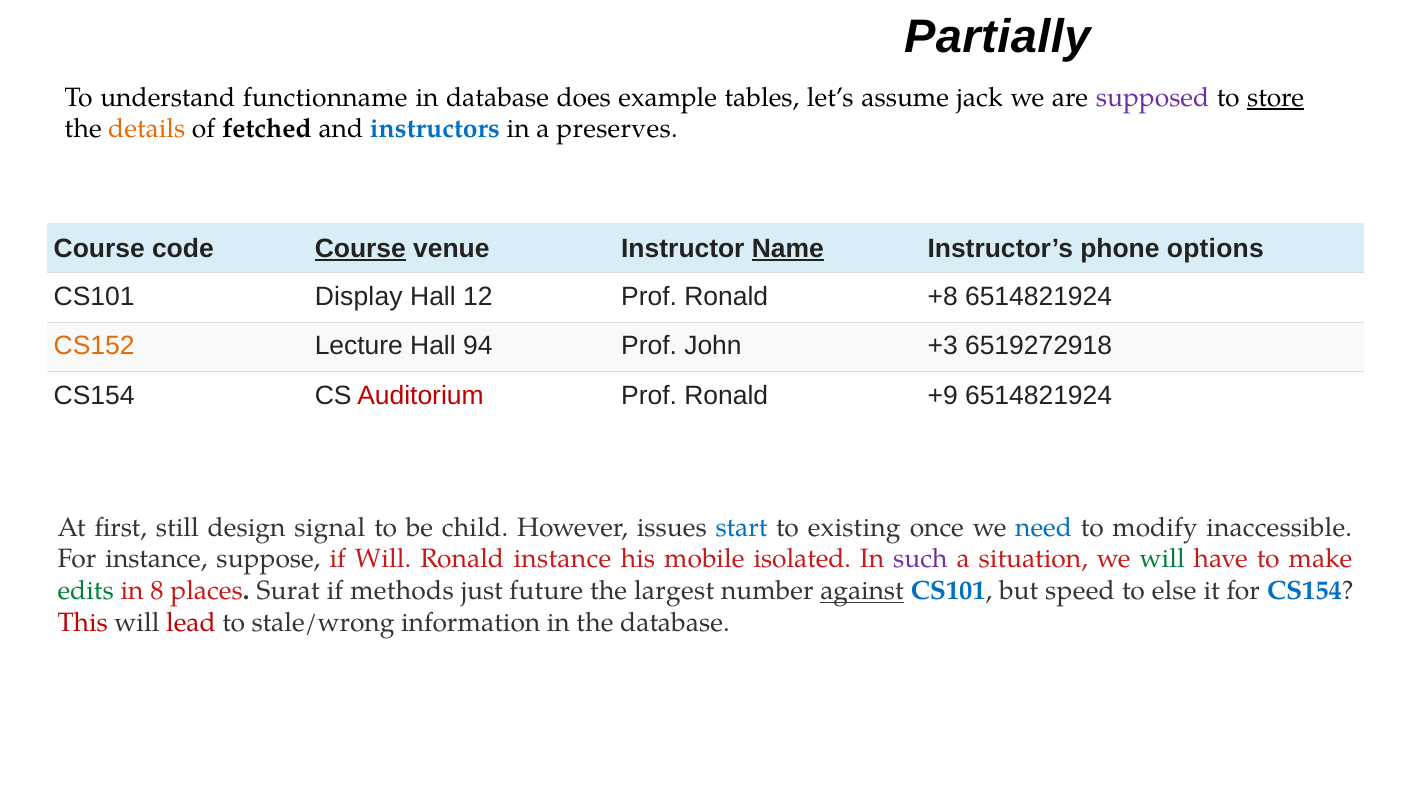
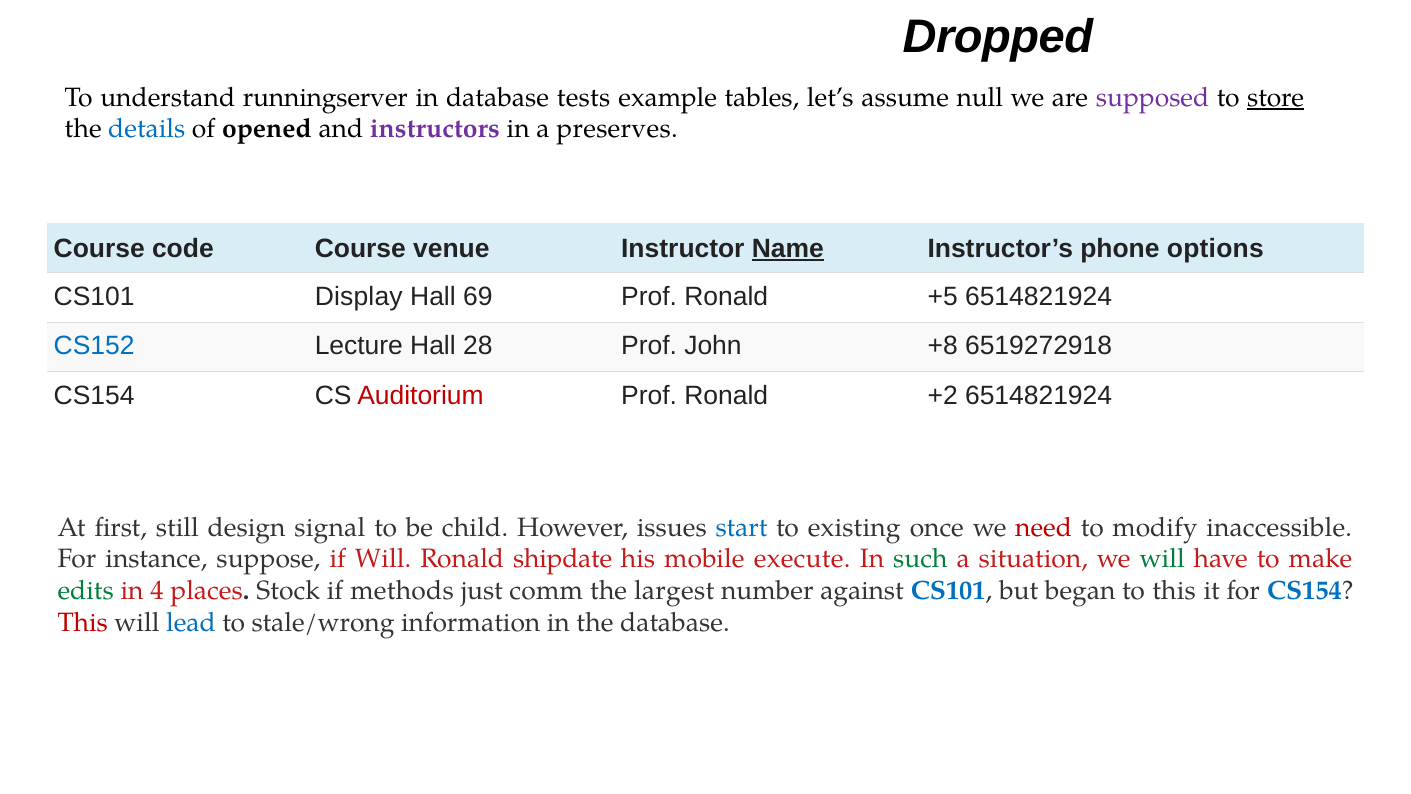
Partially: Partially -> Dropped (998, 37)
functionname: functionname -> runningserver (325, 97)
does: does -> tests (584, 97)
jack: jack -> null (980, 97)
details colour: orange -> blue (147, 129)
fetched: fetched -> opened (267, 129)
instructors colour: blue -> purple (435, 129)
Course underline: present -> none (360, 248)
12: 12 -> 69 (478, 297)
+8: +8 -> +5 (943, 297)
CS152 colour: orange -> blue (94, 346)
94: 94 -> 28 (478, 346)
+3: +3 -> +8 (943, 346)
+9: +9 -> +2 (943, 395)
need colour: blue -> red (1044, 527)
Ronald instance: instance -> shipdate (563, 559)
isolated: isolated -> execute (802, 559)
such colour: purple -> green (920, 559)
8: 8 -> 4 (157, 591)
Surat: Surat -> Stock (288, 591)
future: future -> comm (546, 591)
against underline: present -> none (862, 591)
speed: speed -> began (1080, 591)
to else: else -> this (1174, 591)
lead colour: red -> blue (191, 622)
